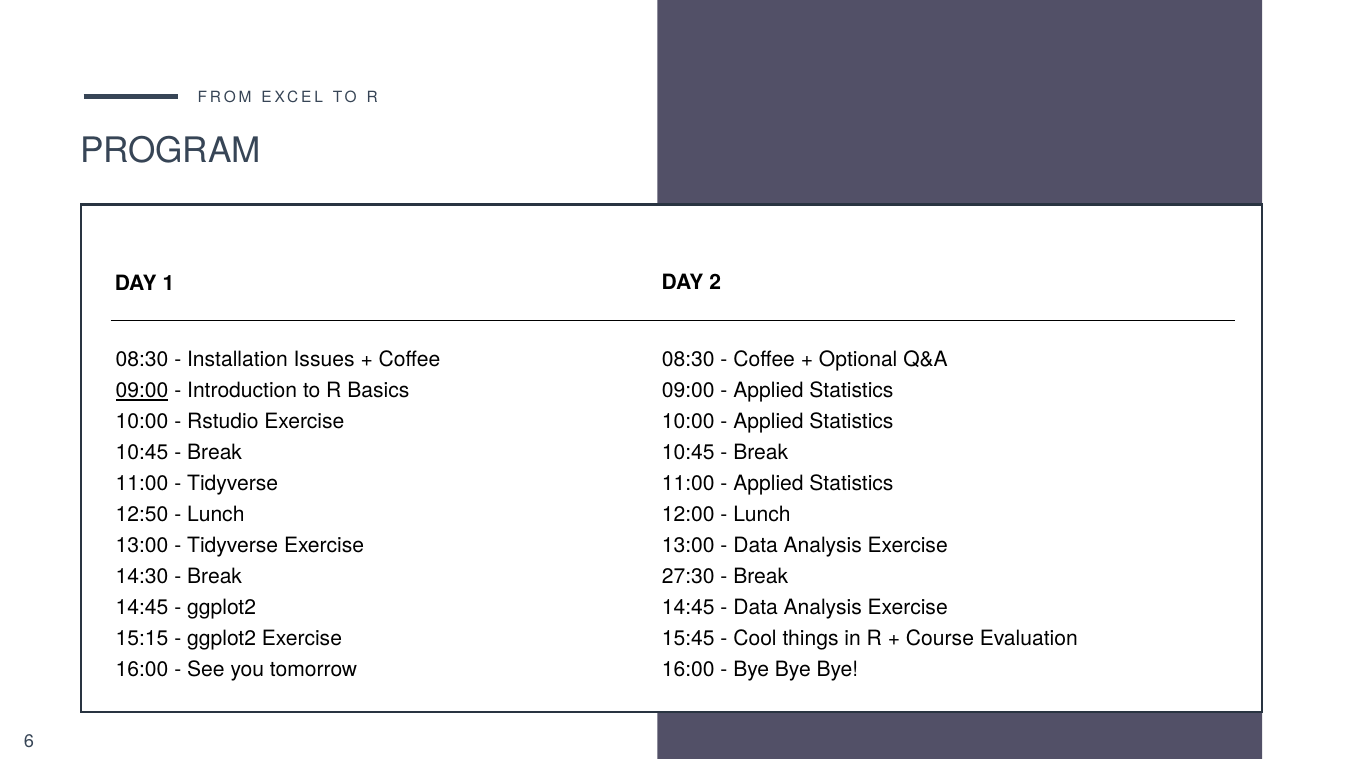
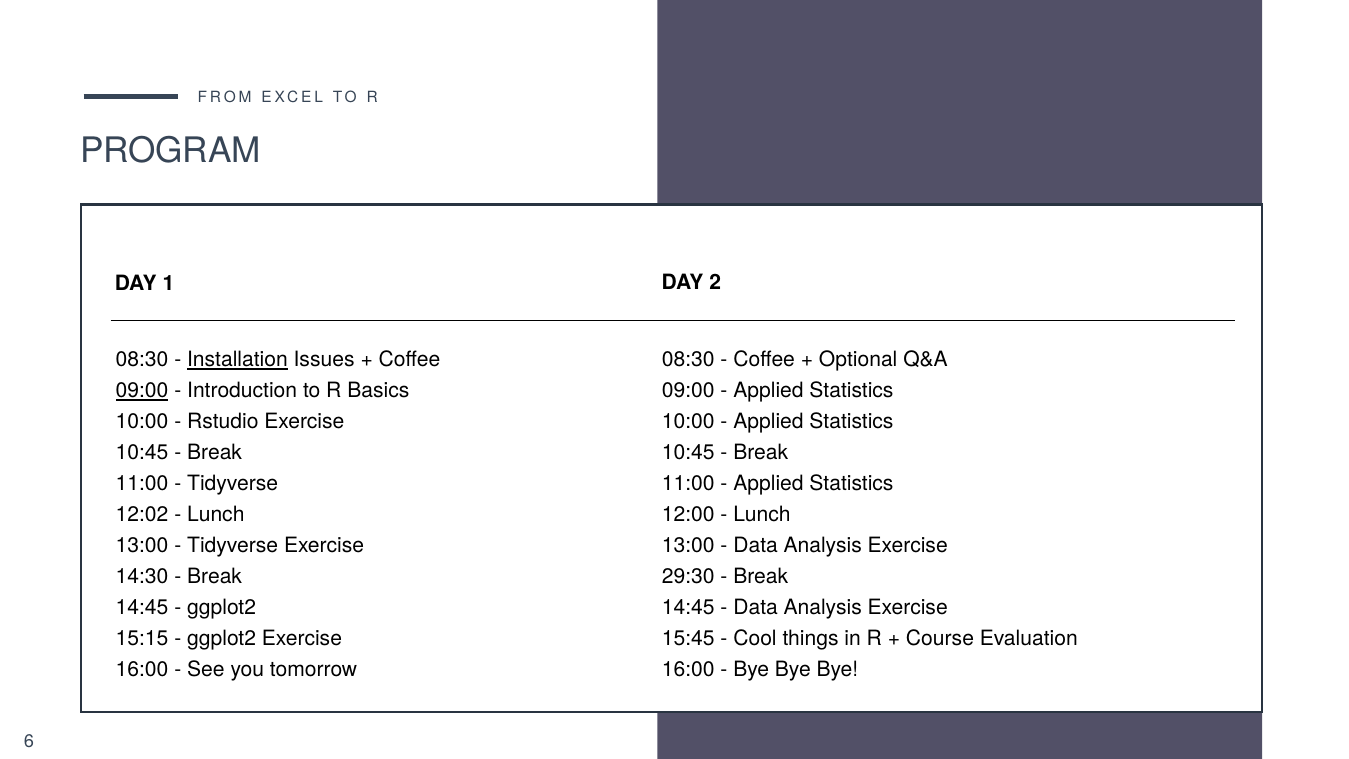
Installation underline: none -> present (237, 360)
12:50: 12:50 -> 12:02 (142, 515)
27:30: 27:30 -> 29:30 (688, 577)
